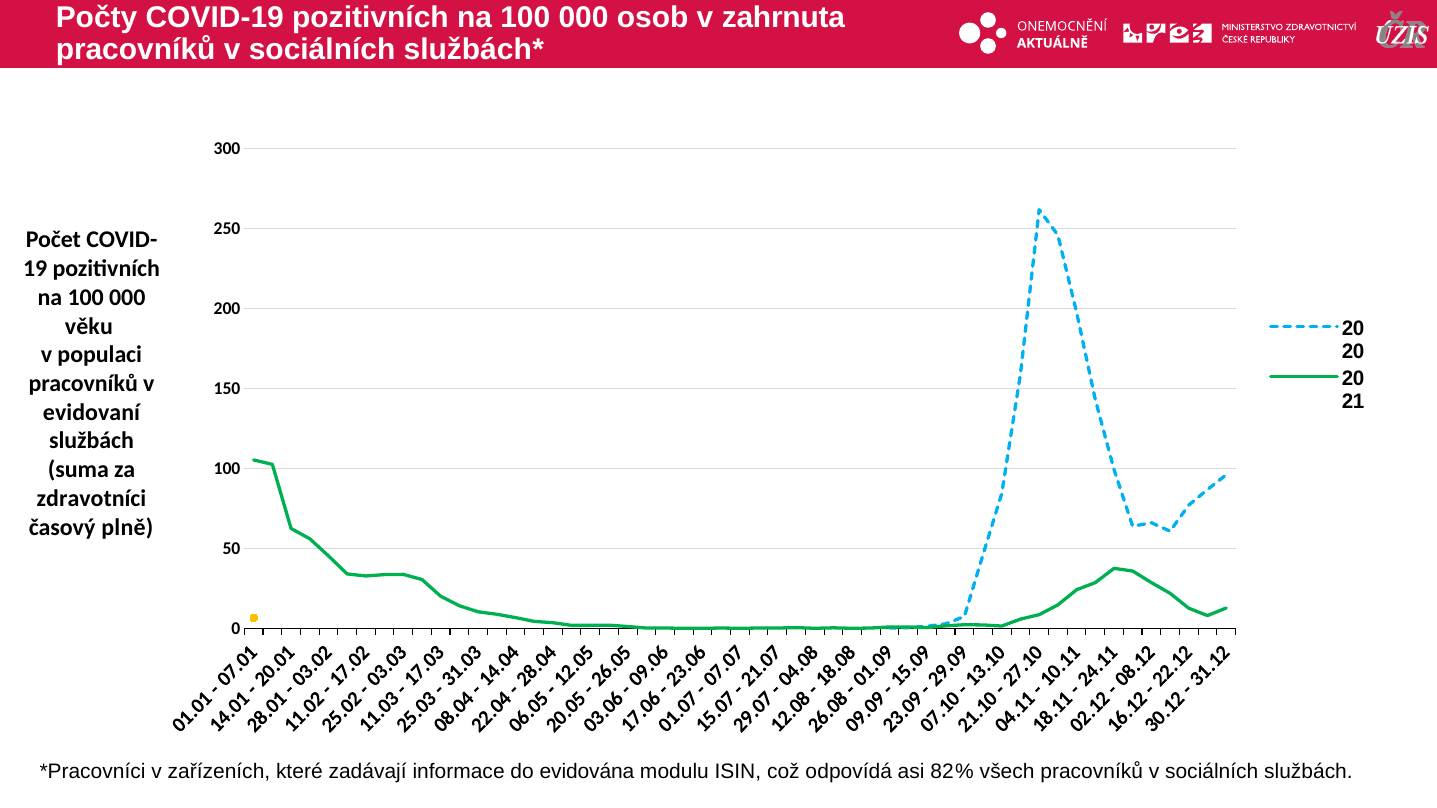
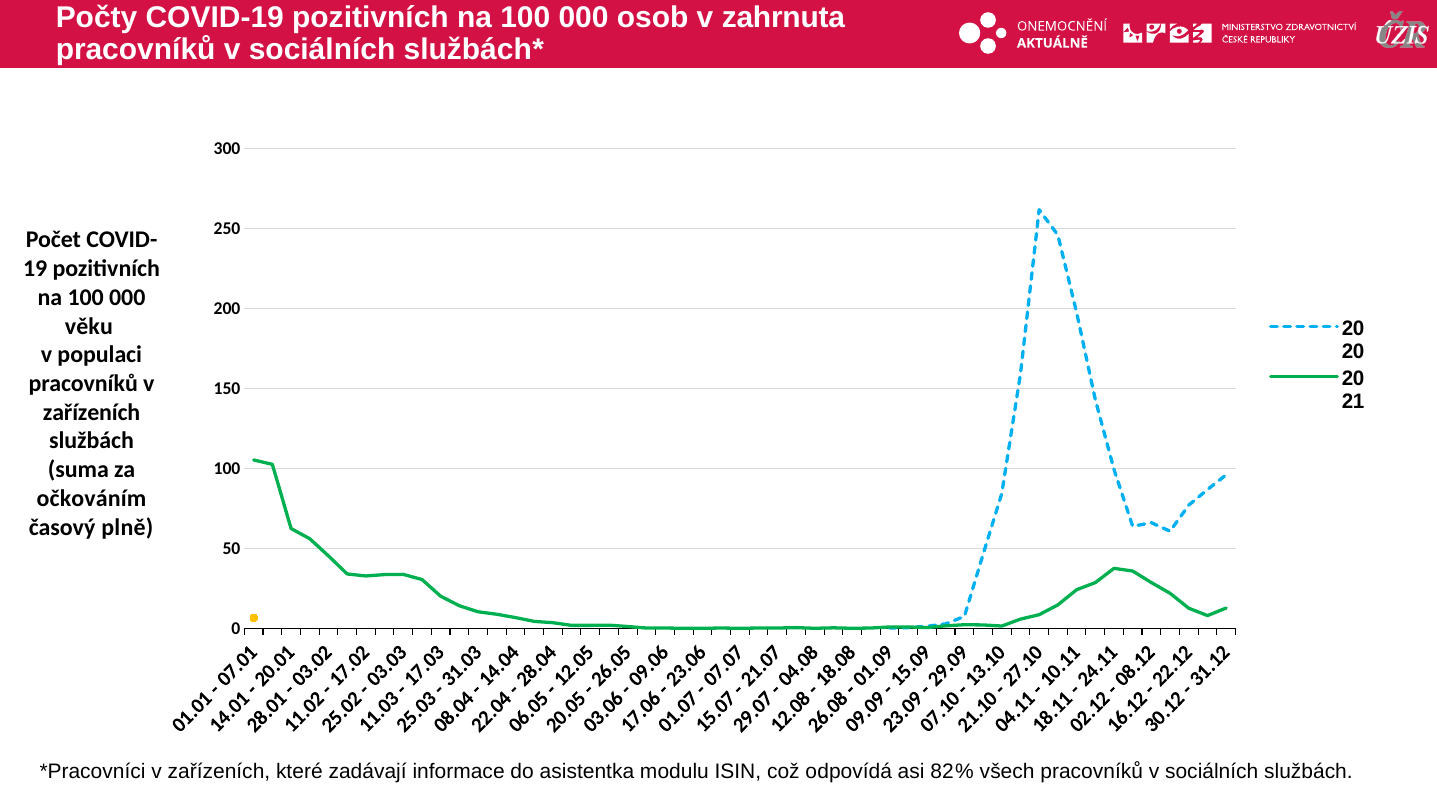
evidovaní: evidovaní -> zařízeních (92, 412)
zdravotníci: zdravotníci -> očkováním (91, 499)
evidována: evidována -> asistentka (587, 771)
